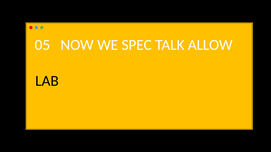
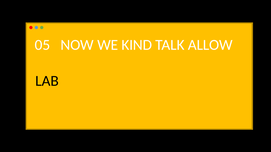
SPEC: SPEC -> KIND (137, 45)
